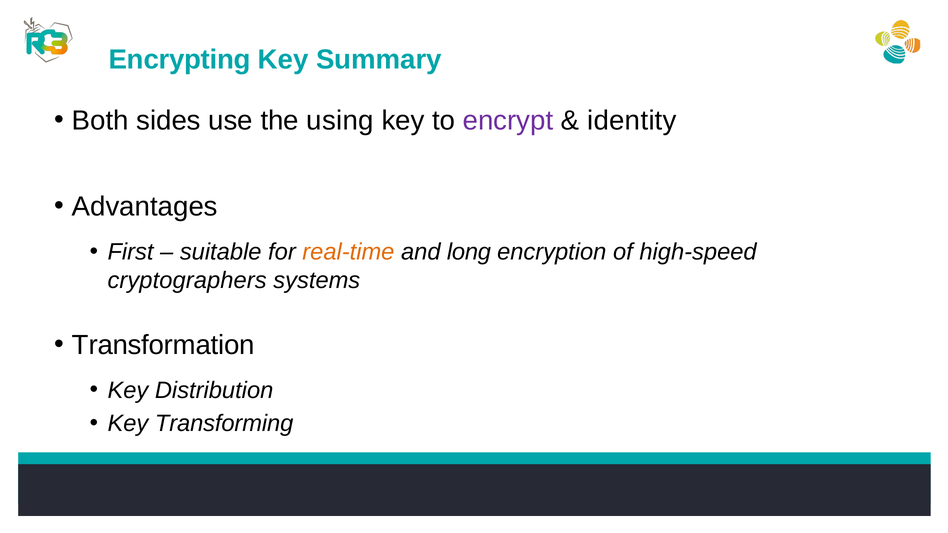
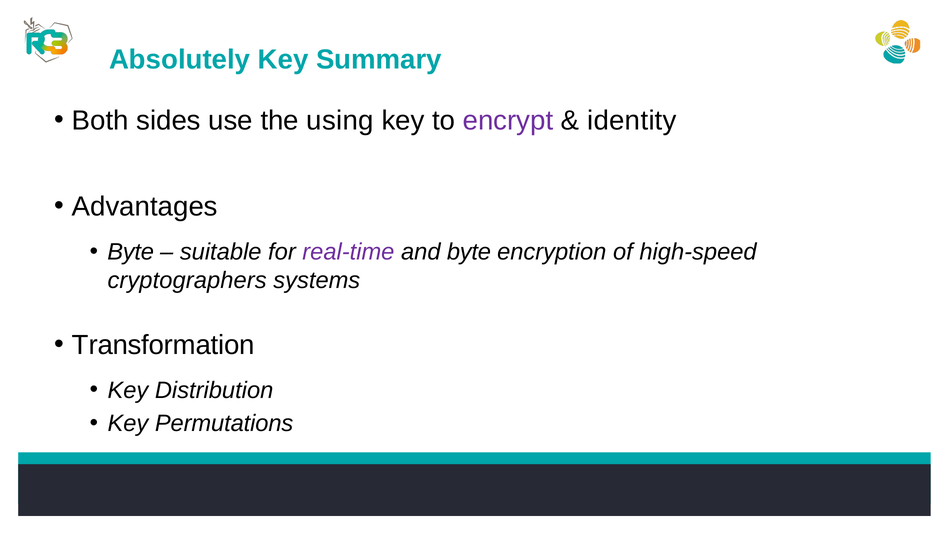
Encrypting: Encrypting -> Absolutely (180, 60)
First: First -> Byte (131, 252)
real-time colour: orange -> purple (348, 252)
and long: long -> byte (469, 252)
Transforming: Transforming -> Permutations (224, 424)
